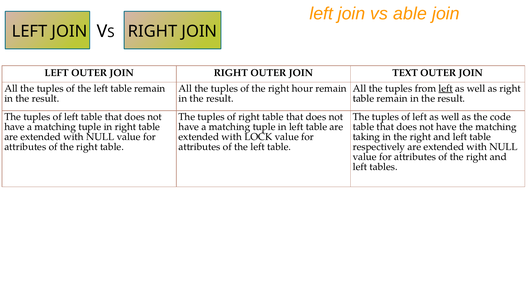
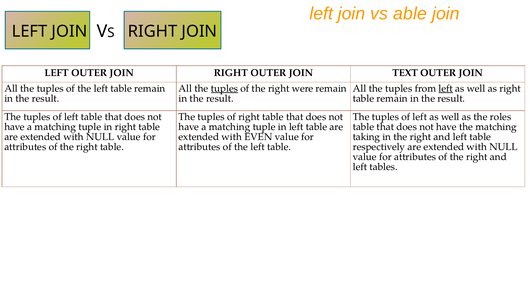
tuples underline: none -> present (224, 89)
hour: hour -> were (303, 89)
code: code -> roles (501, 117)
LOCK: LOCK -> EVEN (258, 137)
